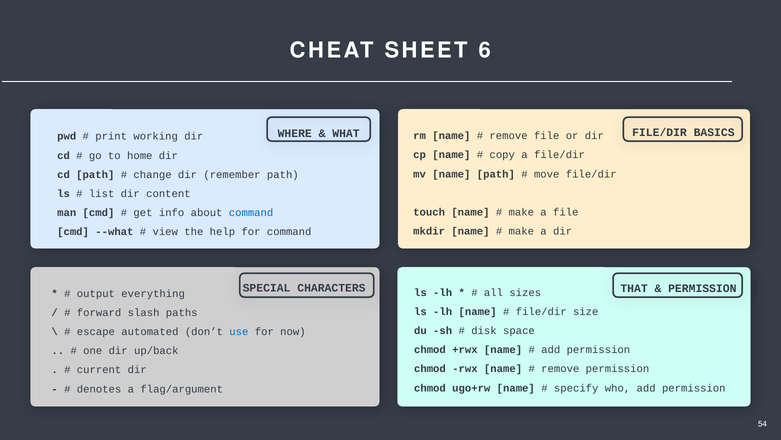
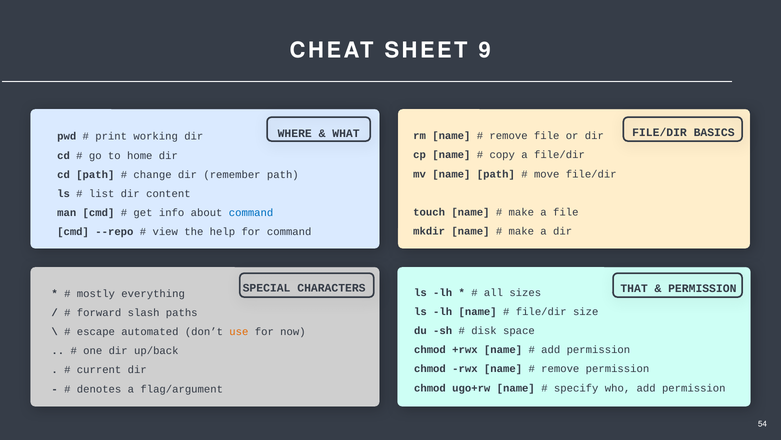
6: 6 -> 9 (485, 50)
--what: --what -> --repo (114, 231)
output: output -> mostly (96, 293)
use colour: blue -> orange (239, 332)
